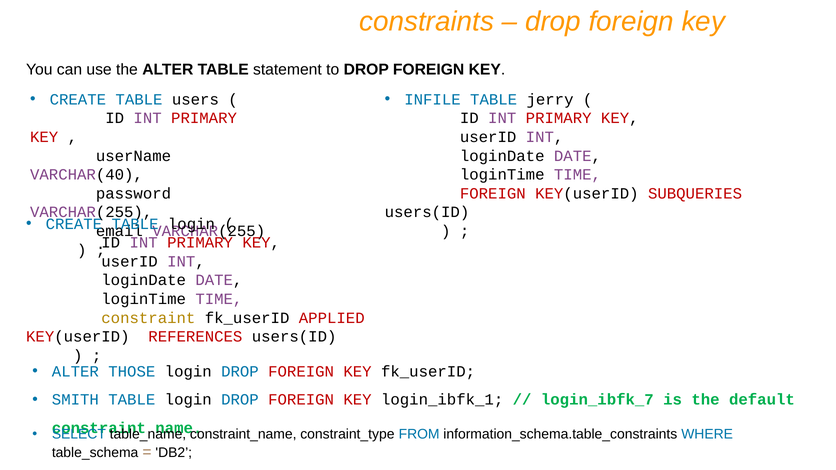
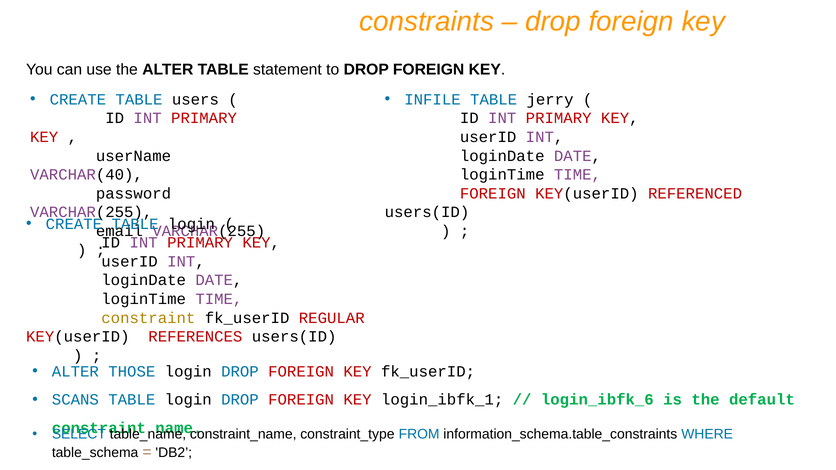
SUBQUERIES: SUBQUERIES -> REFERENCED (695, 194)
APPLIED: APPLIED -> REGULAR (332, 318)
SMITH: SMITH -> SCANS (75, 400)
login_ibfk_7: login_ibfk_7 -> login_ibfk_6 (597, 400)
